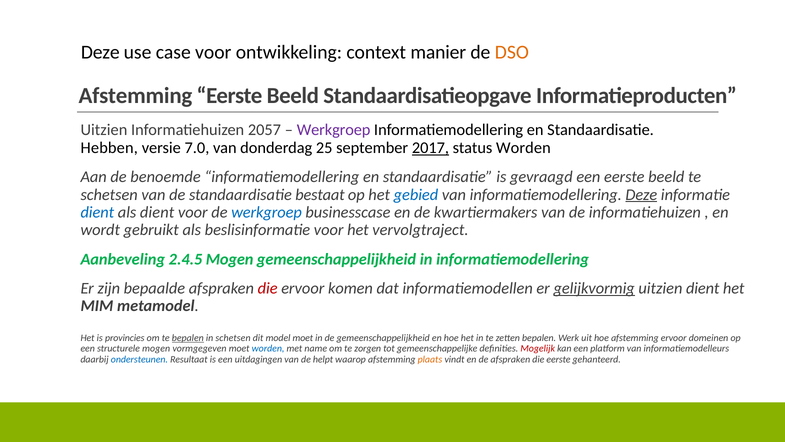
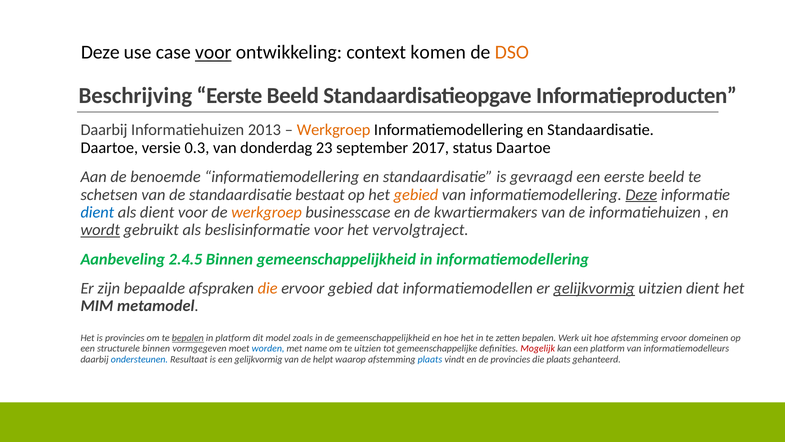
voor underline: none -> present (213, 52)
manier: manier -> komen (438, 52)
Afstemming: Afstemming -> Beschrijving (135, 96)
Uitzien: Uitzien -> Daarbij (104, 130)
2057: 2057 -> 2013 (264, 130)
Werkgroep colour: purple -> orange (334, 130)
Hebben: Hebben -> Daartoe (109, 148)
7.0: 7.0 -> 0.3 (197, 148)
25: 25 -> 23 (324, 148)
2017 underline: present -> none (430, 148)
status Worden: Worden -> Daartoe (523, 148)
gebied colour: blue -> orange (416, 194)
werkgroep colour: blue -> orange (267, 212)
wordt underline: none -> present (100, 230)
2.4.5 Mogen: Mogen -> Binnen (230, 259)
die colour: red -> orange (268, 288)
ervoor komen: komen -> gebied (350, 288)
in schetsen: schetsen -> platform (233, 338)
model moet: moet -> zoals (303, 338)
structurele mogen: mogen -> binnen (156, 348)
te zorgen: zorgen -> uitzien (368, 348)
een uitdagingen: uitdagingen -> gelijkvormig (259, 359)
plaats colour: orange -> blue (430, 359)
de afspraken: afspraken -> provincies (510, 359)
die eerste: eerste -> plaats (559, 359)
